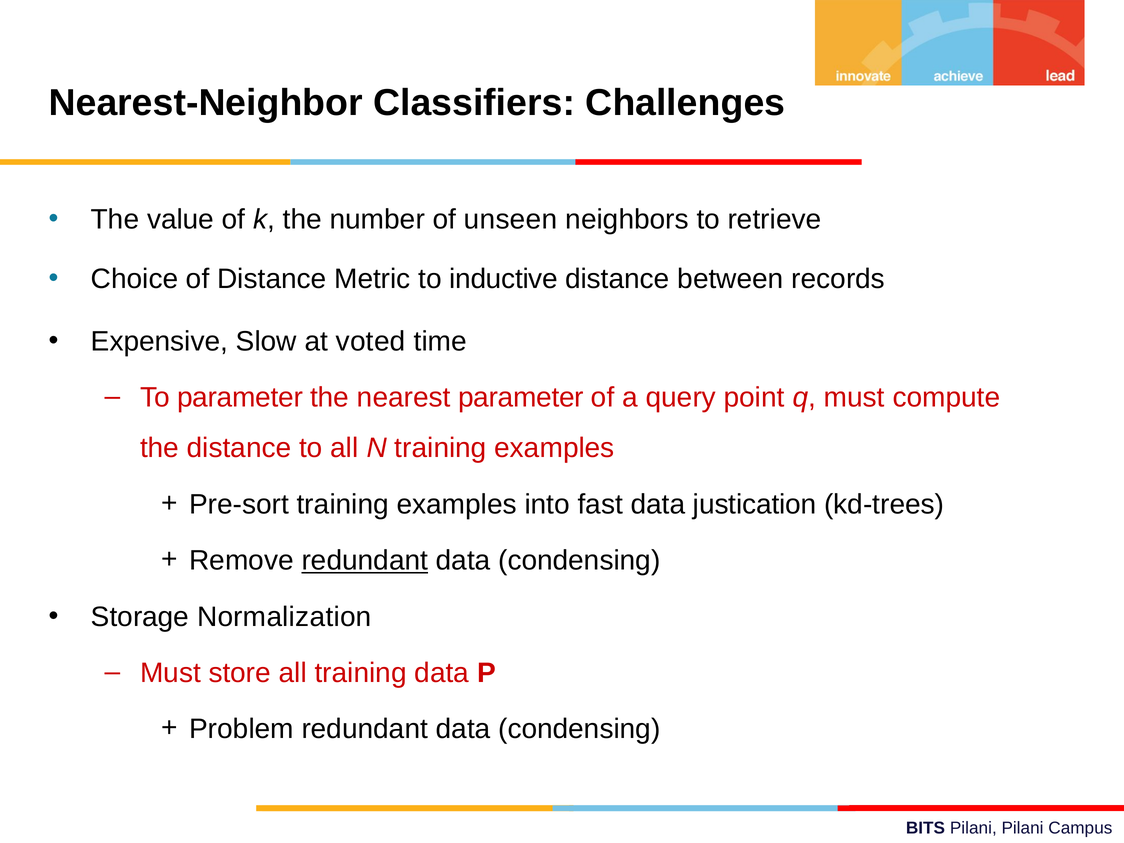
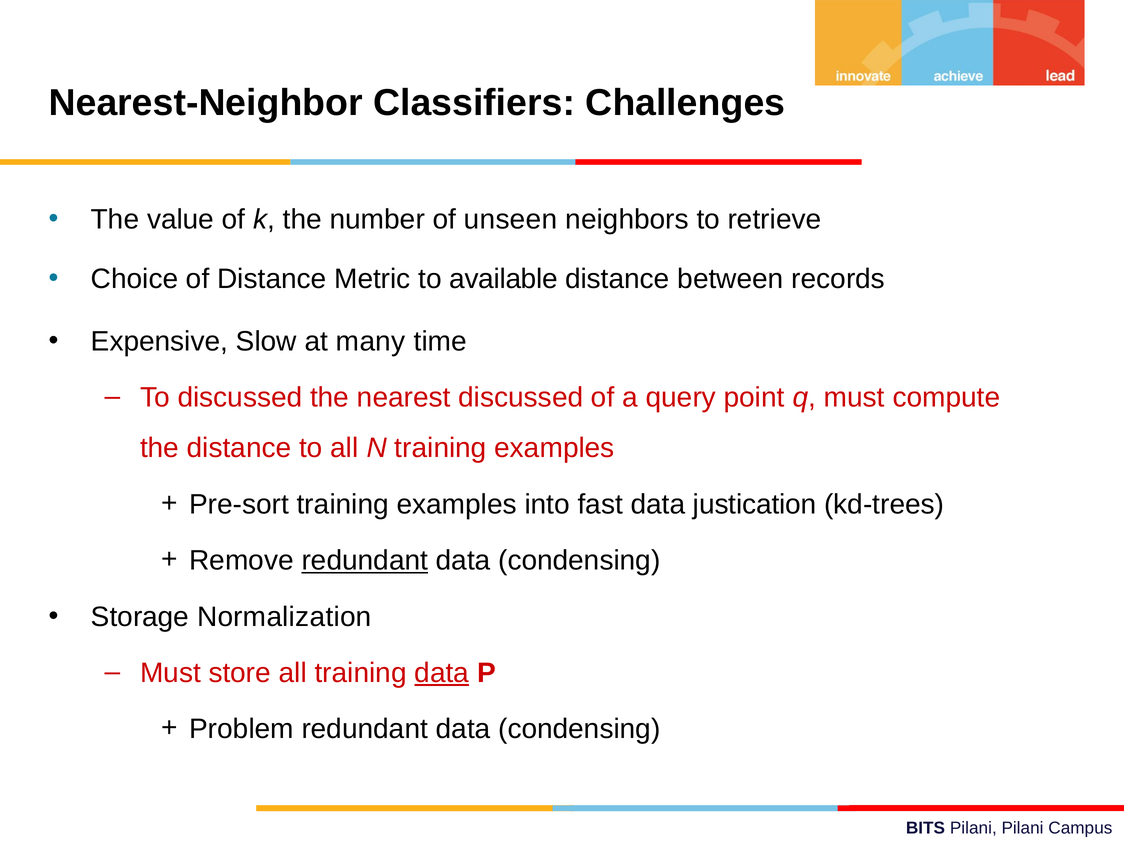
inductive: inductive -> available (504, 279)
voted: voted -> many (371, 341)
To parameter: parameter -> discussed (240, 398)
nearest parameter: parameter -> discussed (521, 398)
data underline: none -> present (442, 673)
